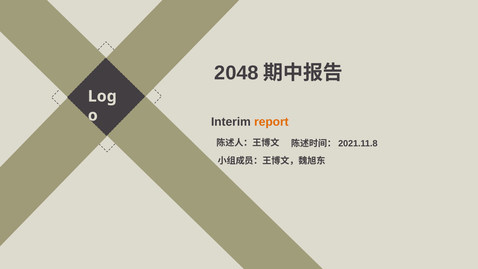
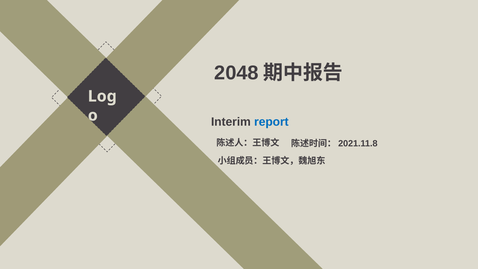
report colour: orange -> blue (271, 122)
